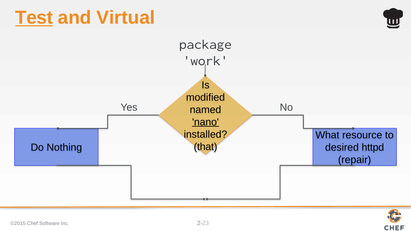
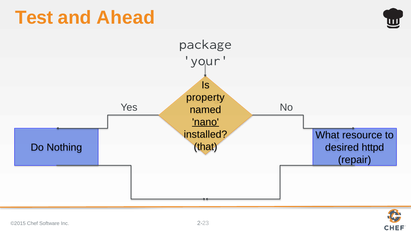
Test underline: present -> none (34, 18)
Virtual: Virtual -> Ahead (126, 18)
work: work -> your (205, 61)
modified: modified -> property (205, 97)
